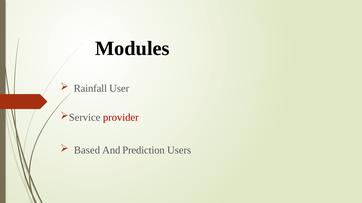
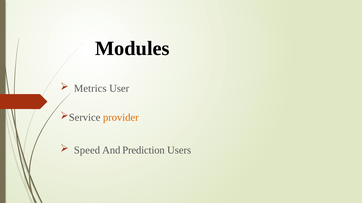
Rainfall: Rainfall -> Metrics (90, 89)
provider colour: red -> orange (121, 118)
Based: Based -> Speed (87, 150)
